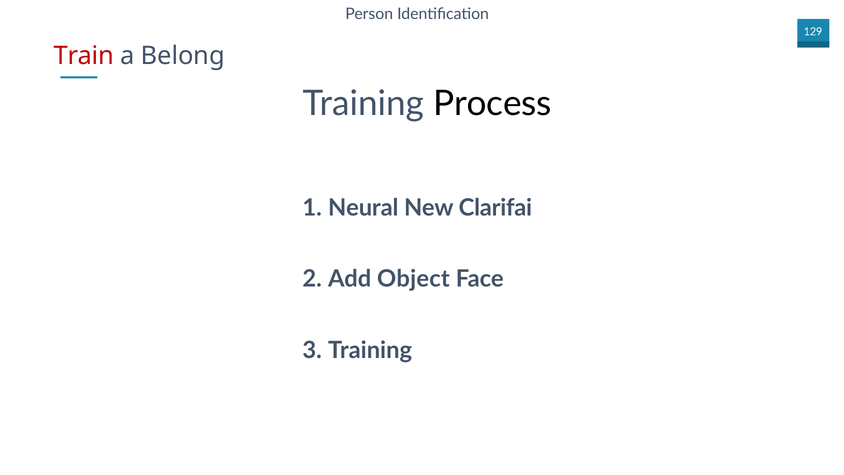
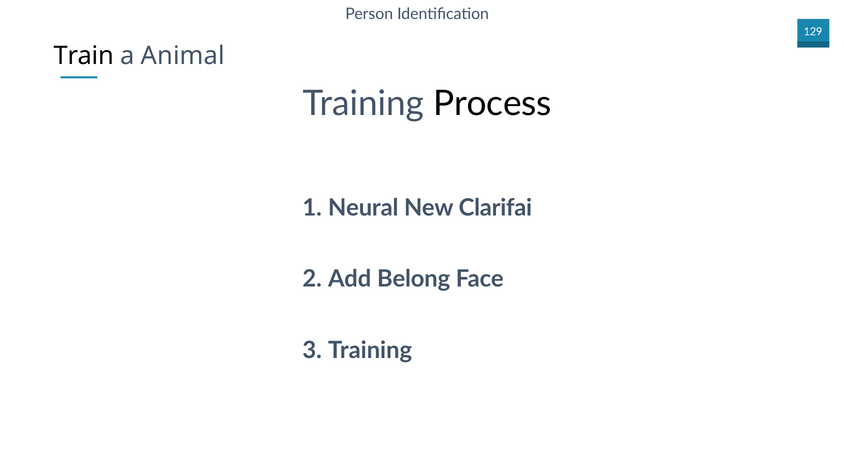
Train colour: red -> black (84, 56)
Belong: Belong -> Animal (183, 56)
Object: Object -> Belong (414, 279)
